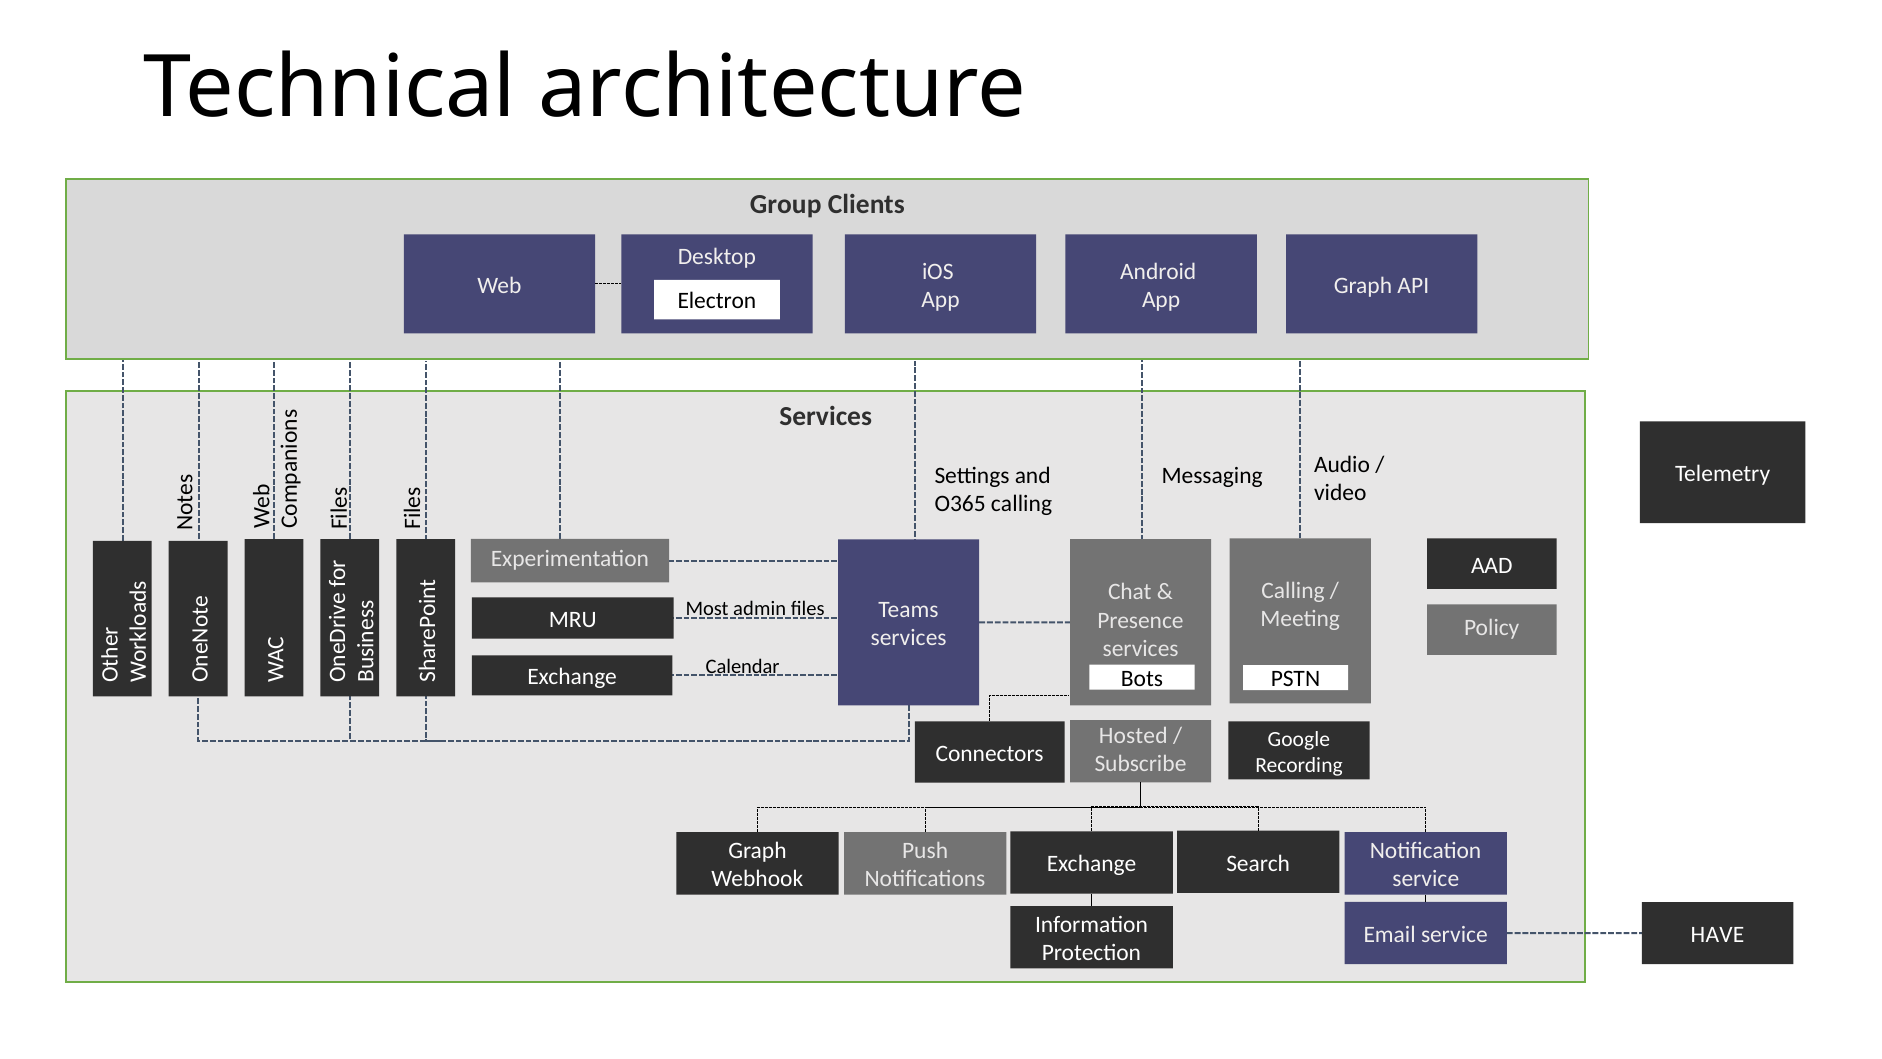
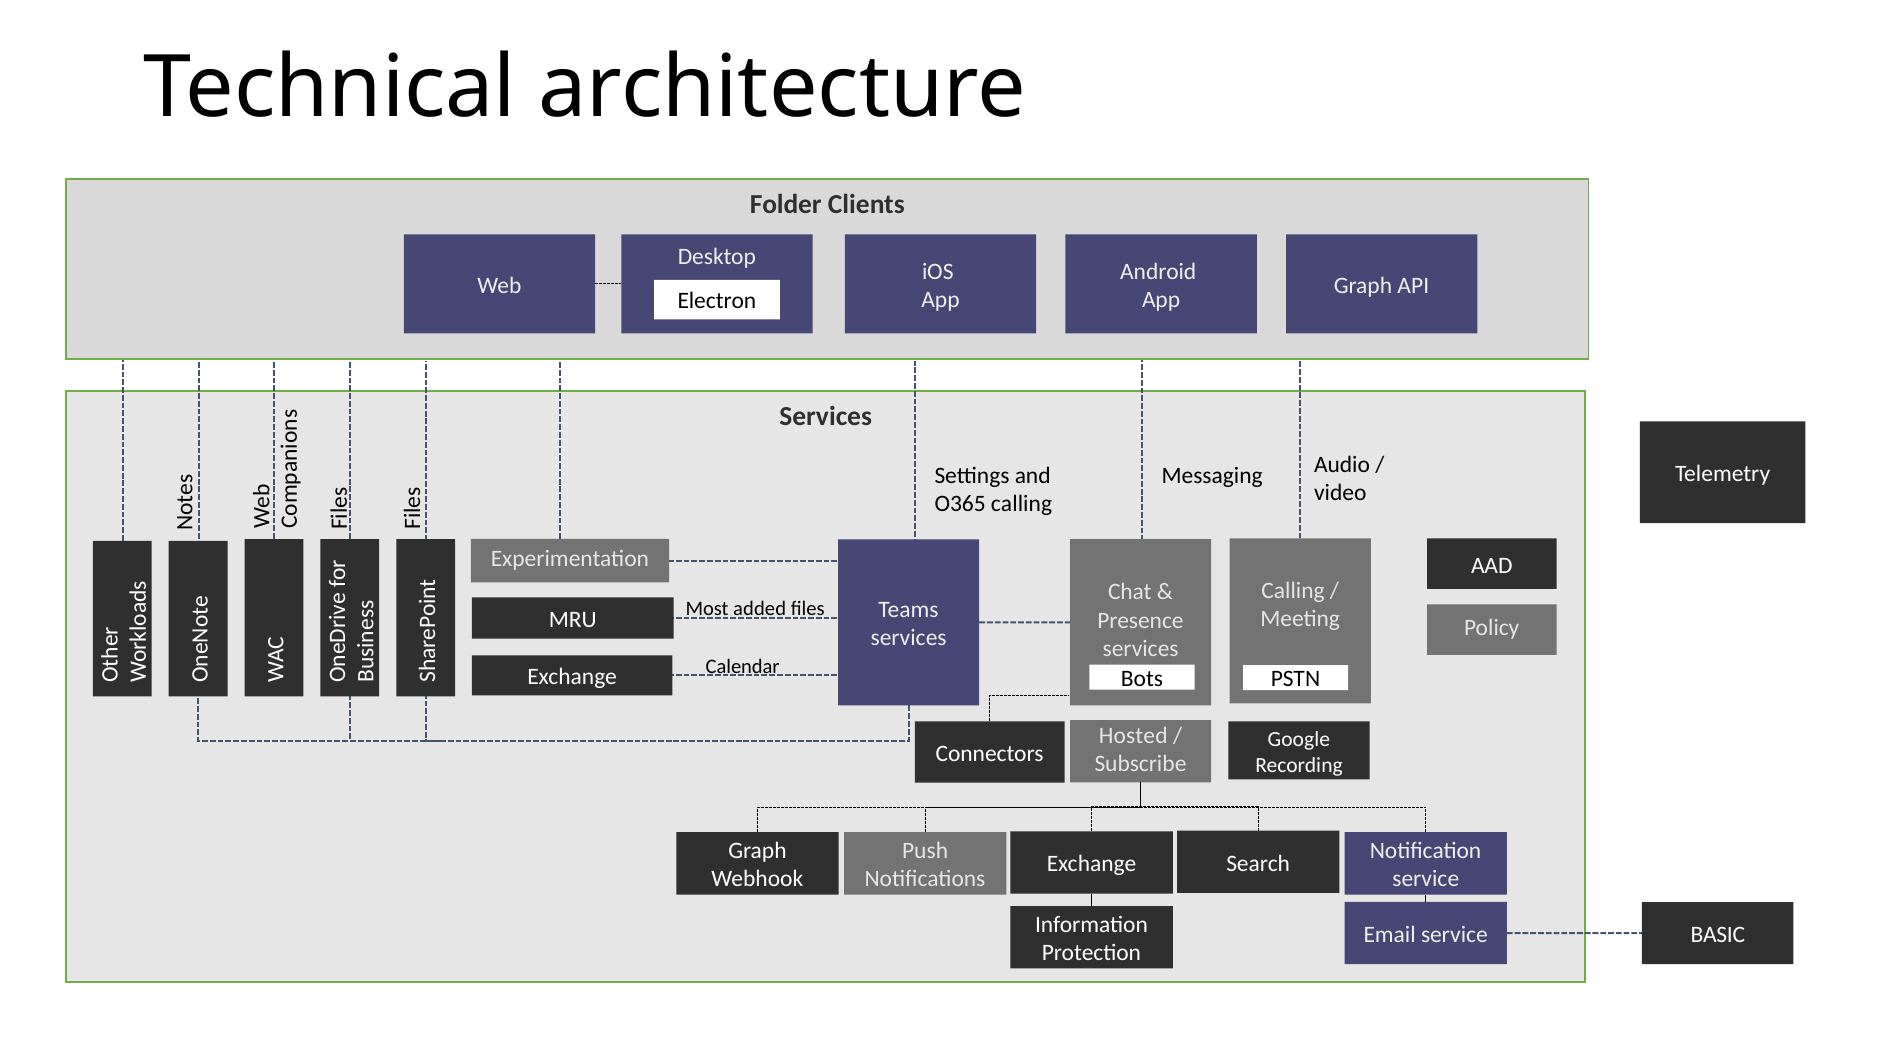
Group: Group -> Folder (786, 204)
admin: admin -> added (760, 609)
HAVE: HAVE -> BASIC (1718, 934)
